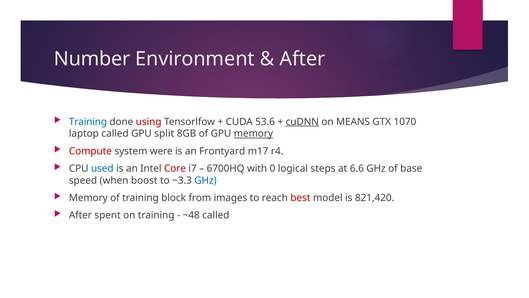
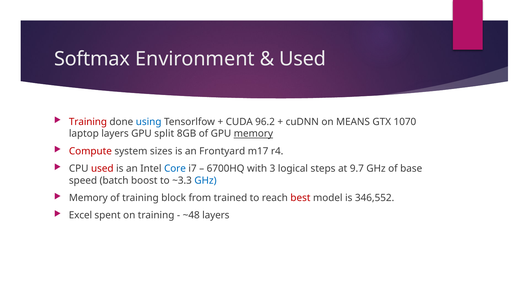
Number: Number -> Softmax (92, 59)
After: After -> Used (303, 59)
Training colour: blue -> red (88, 122)
using colour: red -> blue (149, 122)
53.6: 53.6 -> 96.2 (265, 122)
cuDNN underline: present -> none (302, 122)
laptop called: called -> layers (115, 133)
were: were -> sizes (161, 151)
used colour: blue -> red (102, 168)
Core colour: red -> blue (175, 168)
0: 0 -> 3 (272, 168)
6.6: 6.6 -> 9.7 (357, 168)
when: when -> batch (114, 180)
images: images -> trained (230, 198)
821,420: 821,420 -> 346,552 (375, 198)
After: After -> Excel (80, 215)
~48 called: called -> layers (216, 215)
